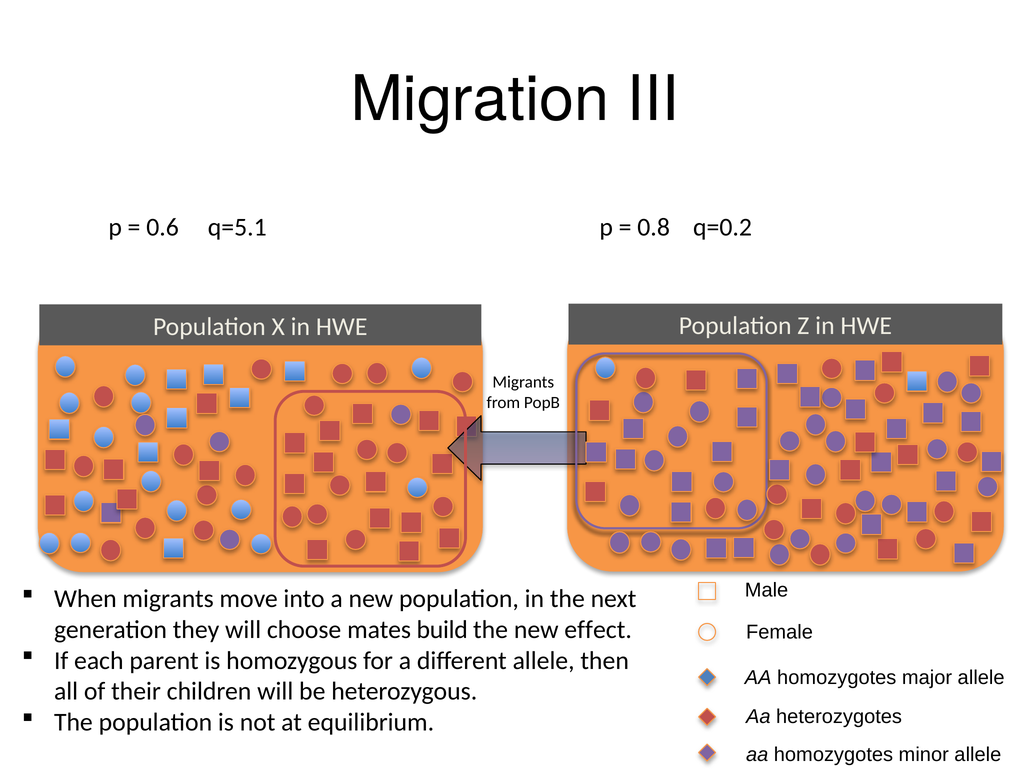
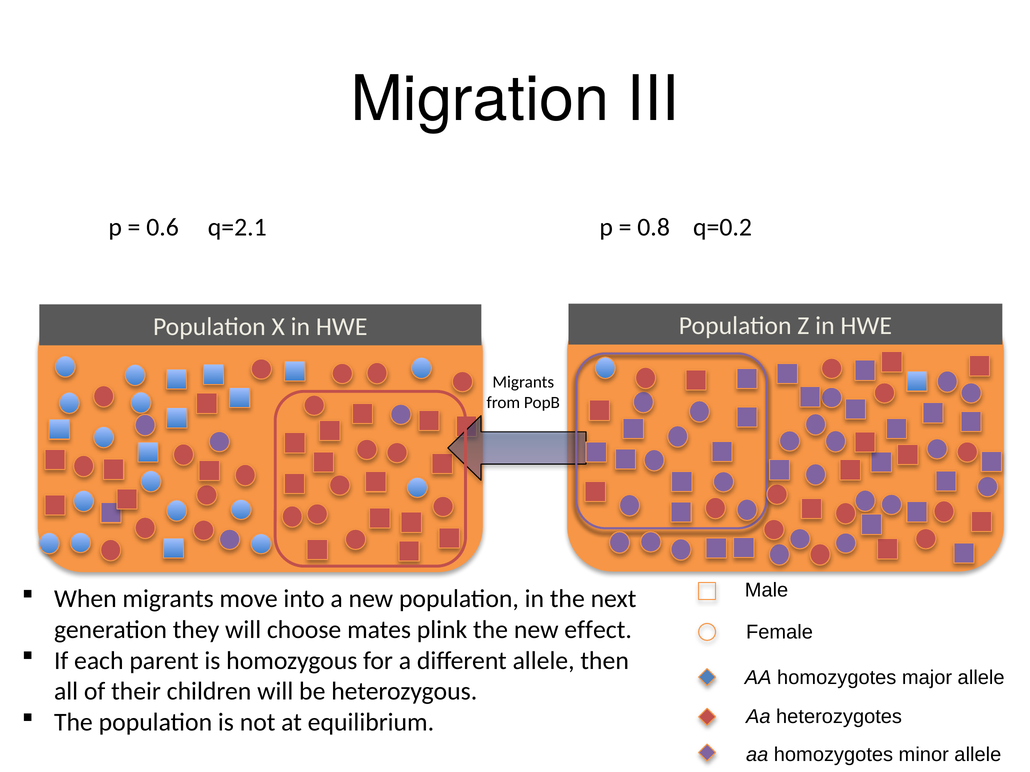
q=5.1: q=5.1 -> q=2.1 (237, 227)
build: build -> plink (442, 630)
